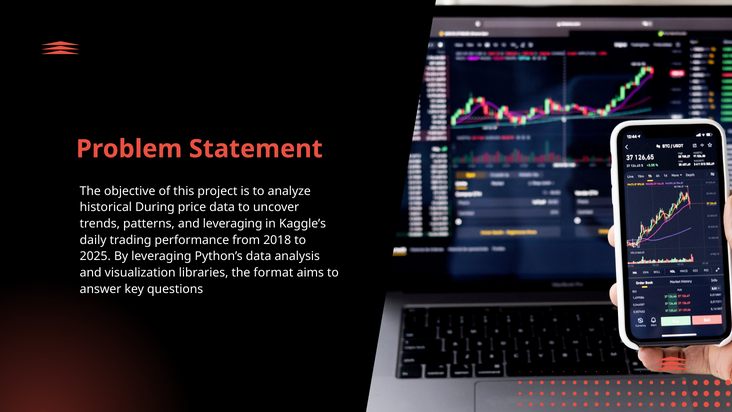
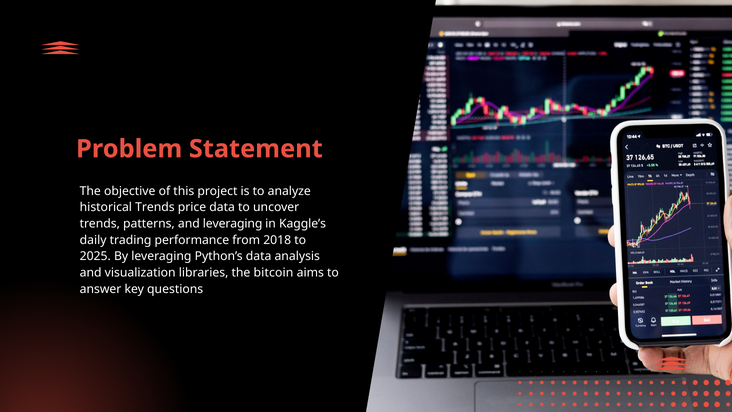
historical During: During -> Trends (155, 207)
format: format -> bitcoin (273, 273)
